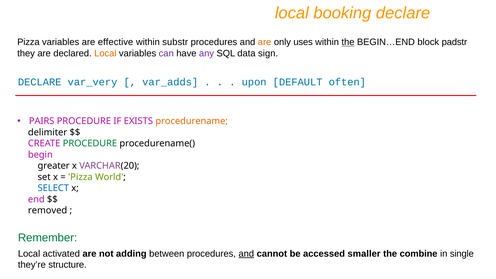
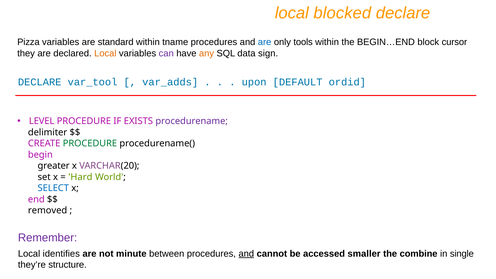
booking: booking -> blocked (342, 13)
effective: effective -> standard (116, 42)
substr: substr -> tname (175, 42)
are colour: orange -> blue (265, 42)
uses: uses -> tools (303, 42)
the underline: present -> none (348, 42)
padstr: padstr -> cursor (454, 42)
any colour: purple -> orange (207, 53)
var_very: var_very -> var_tool (93, 82)
often: often -> ordid (347, 82)
PAIRS: PAIRS -> LEVEL (42, 121)
procedurename colour: orange -> purple (192, 121)
Pizza: Pizza -> Hard (80, 177)
Remember colour: green -> purple (48, 238)
activated: activated -> identifies (61, 254)
adding: adding -> minute (131, 254)
